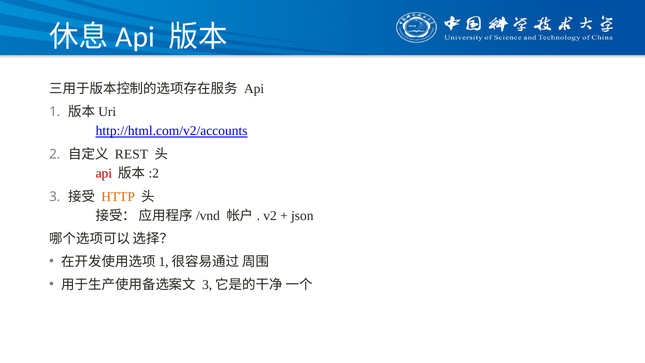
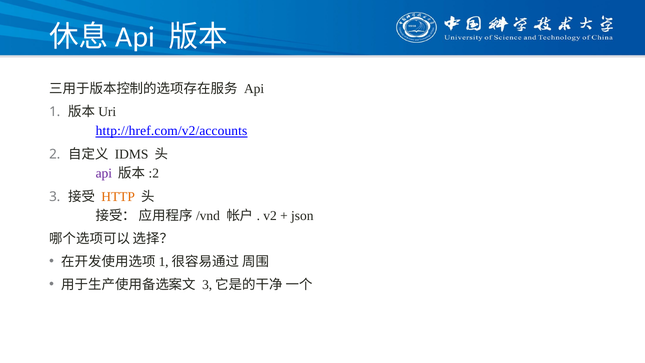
http://html.com/v2/accounts: http://html.com/v2/accounts -> http://href.com/v2/accounts (172, 131)
REST: REST -> IDMS (132, 154)
api colour: red -> purple (104, 173)
